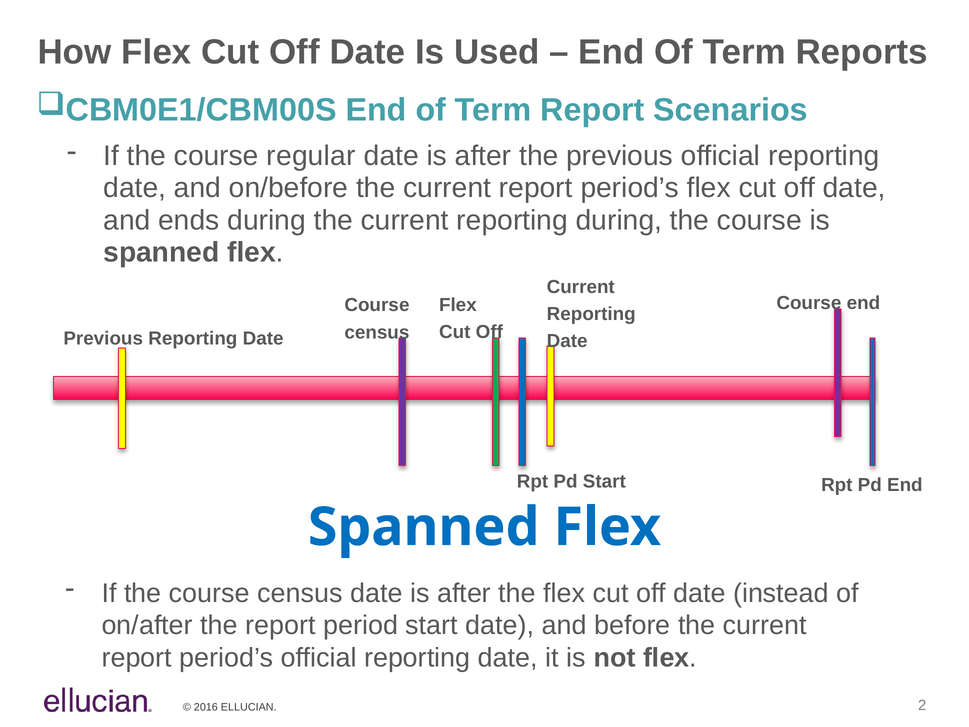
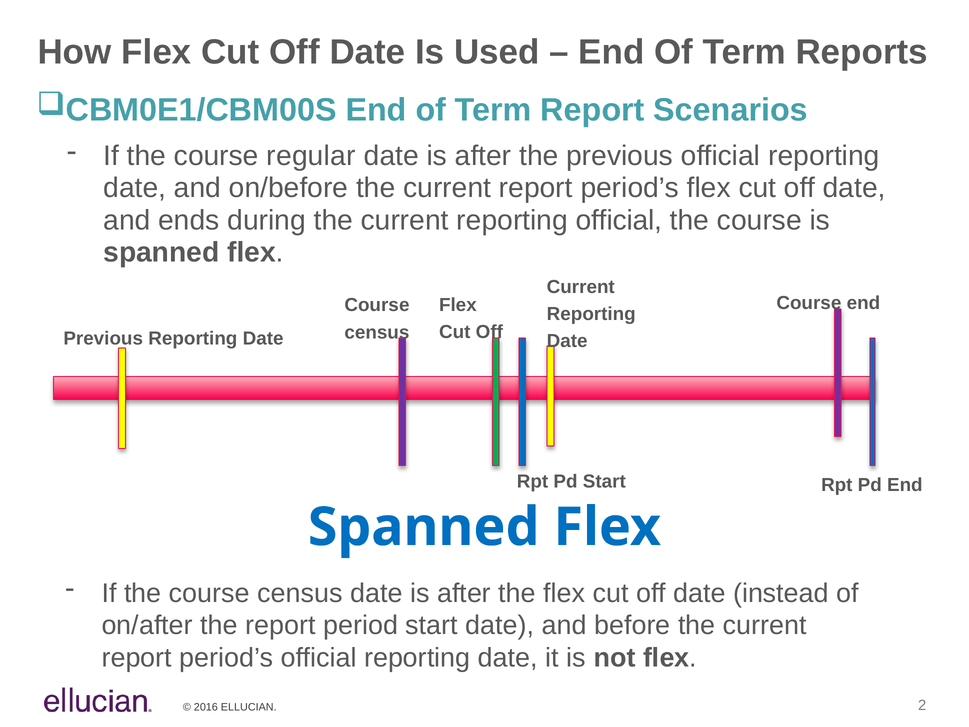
reporting during: during -> official (619, 220)
